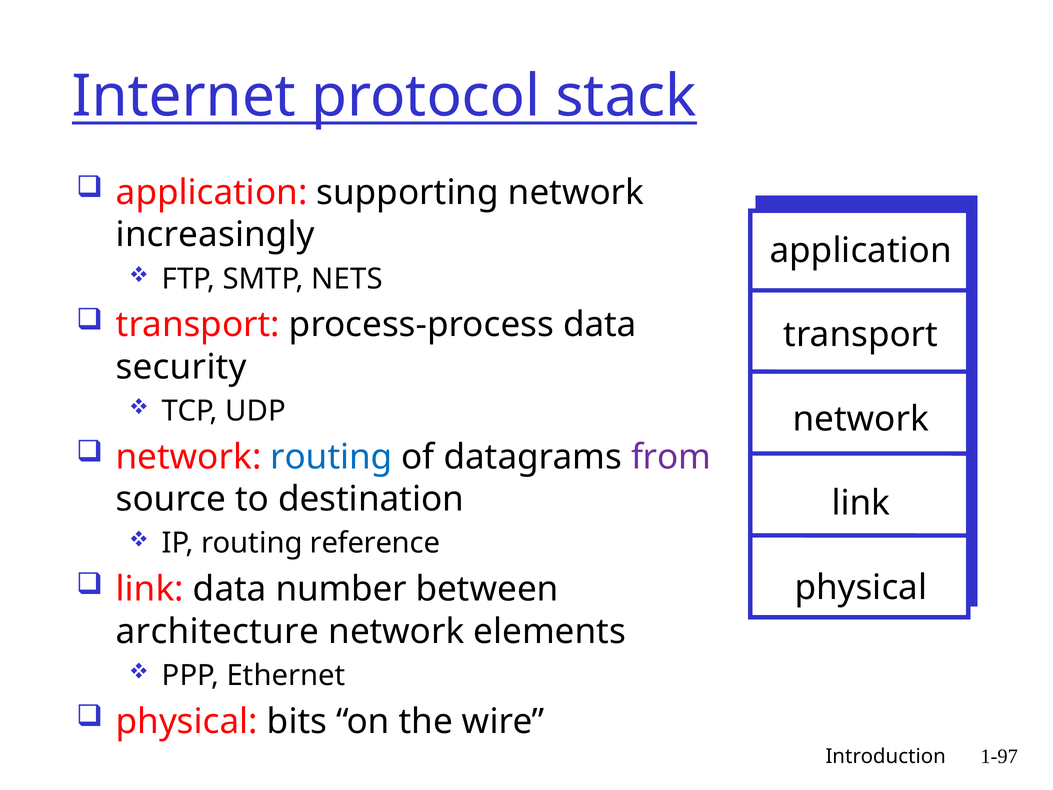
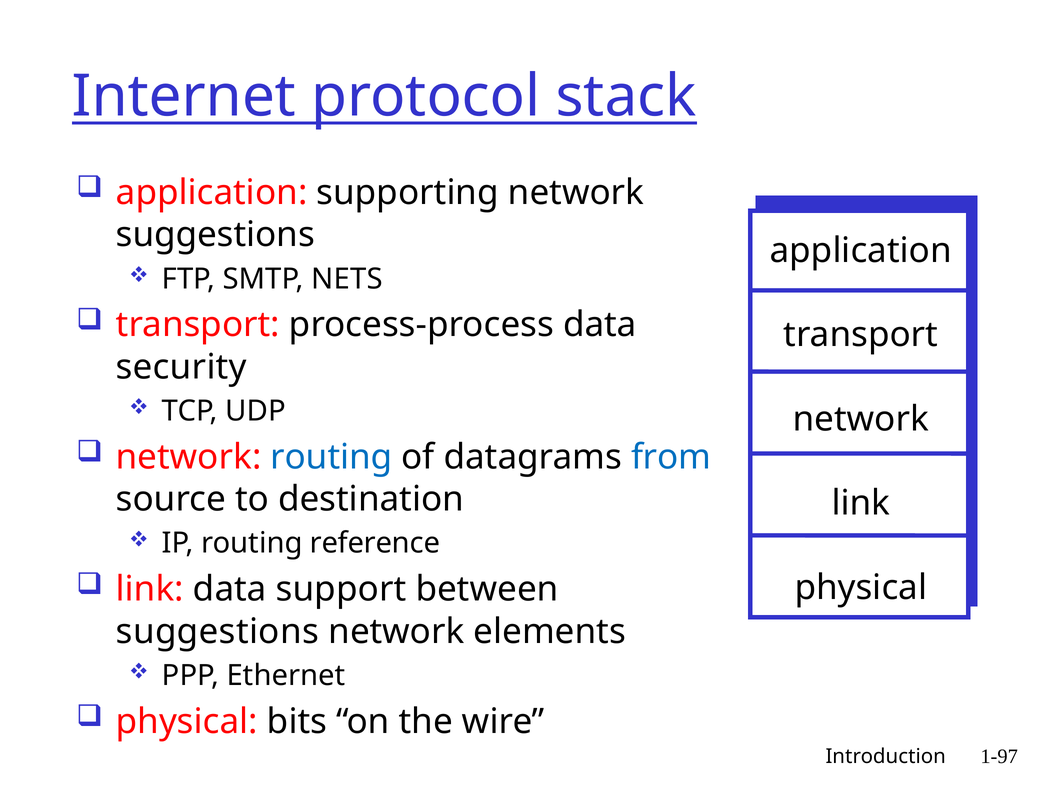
increasingly: increasingly -> suggestions (215, 235)
from colour: purple -> blue (671, 457)
number: number -> support (341, 589)
architecture: architecture -> suggestions (217, 631)
